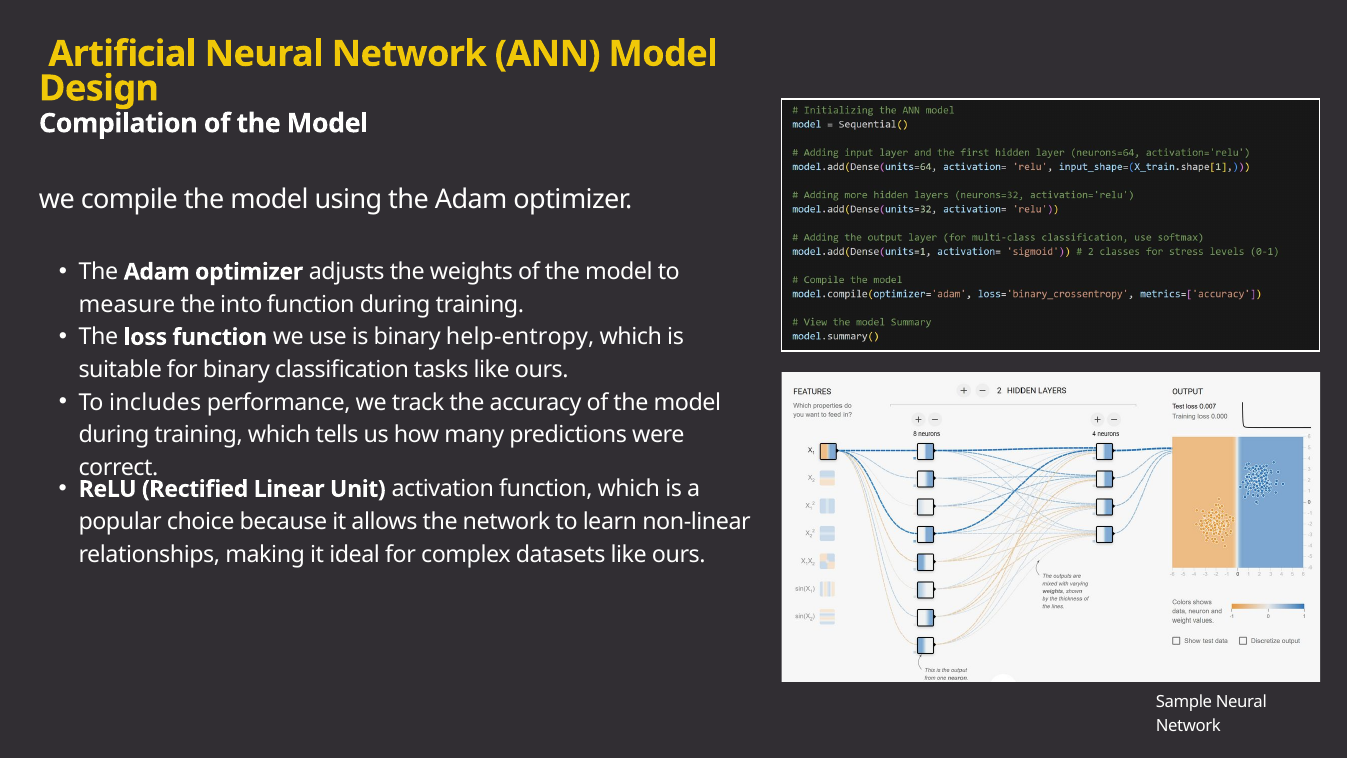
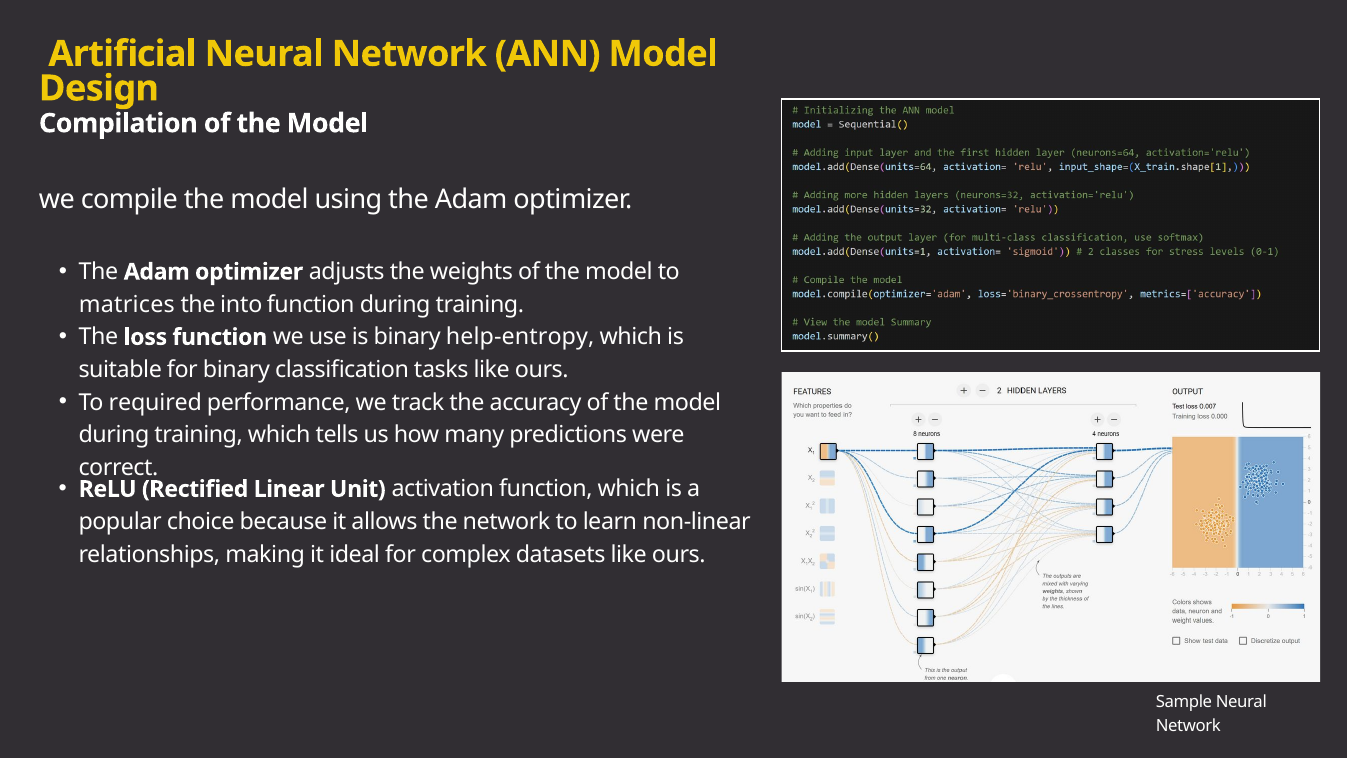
measure: measure -> matrices (127, 304)
includes: includes -> required (155, 402)
